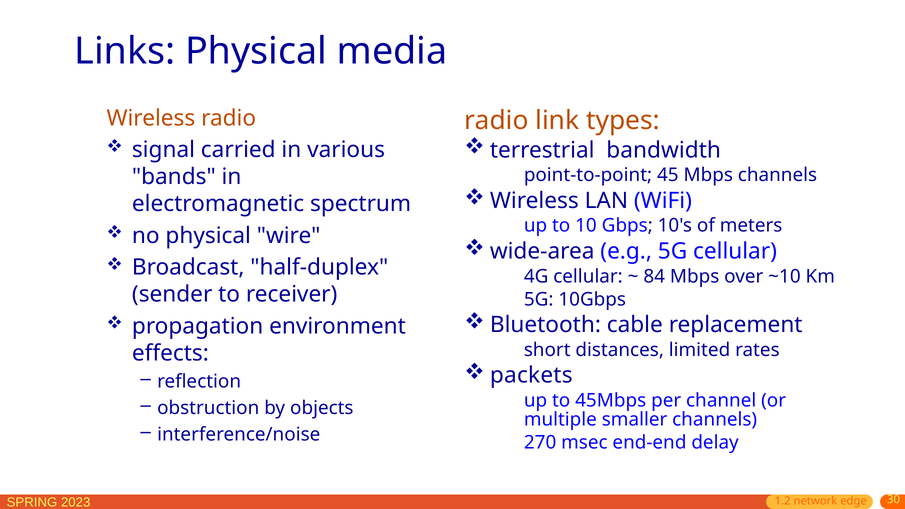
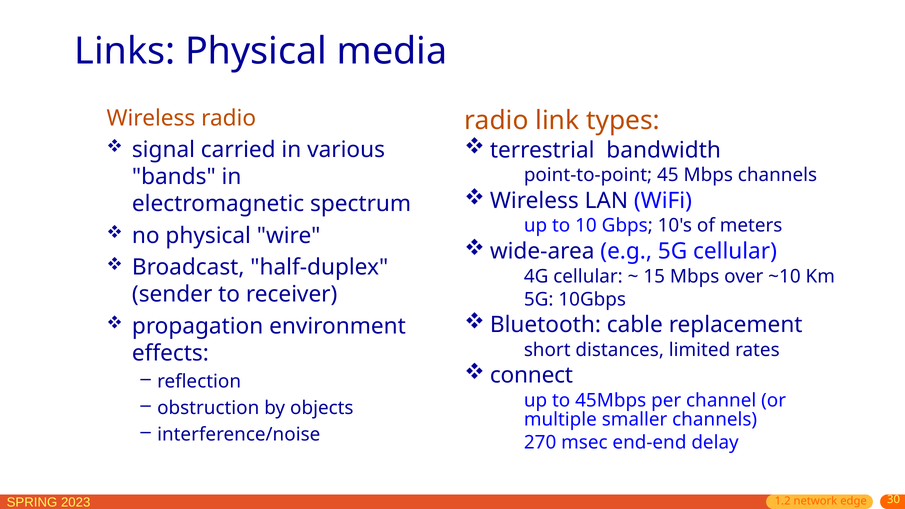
84: 84 -> 15 (654, 276)
packets: packets -> connect (531, 376)
